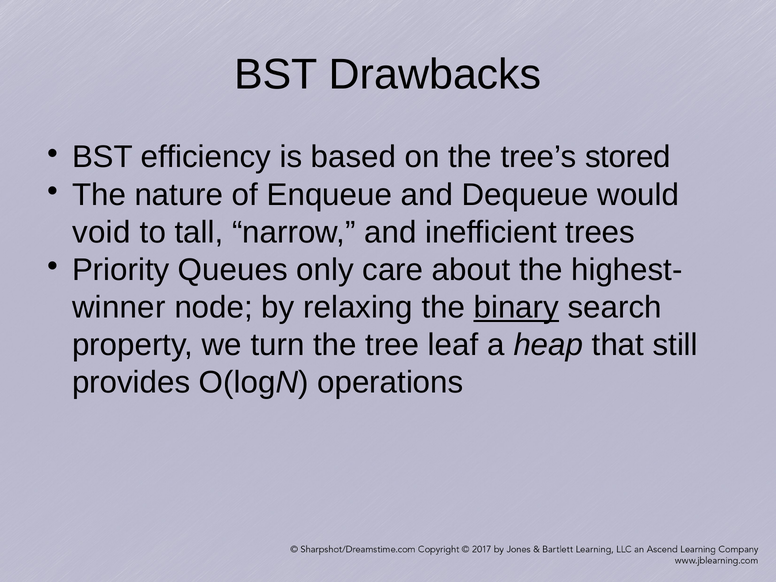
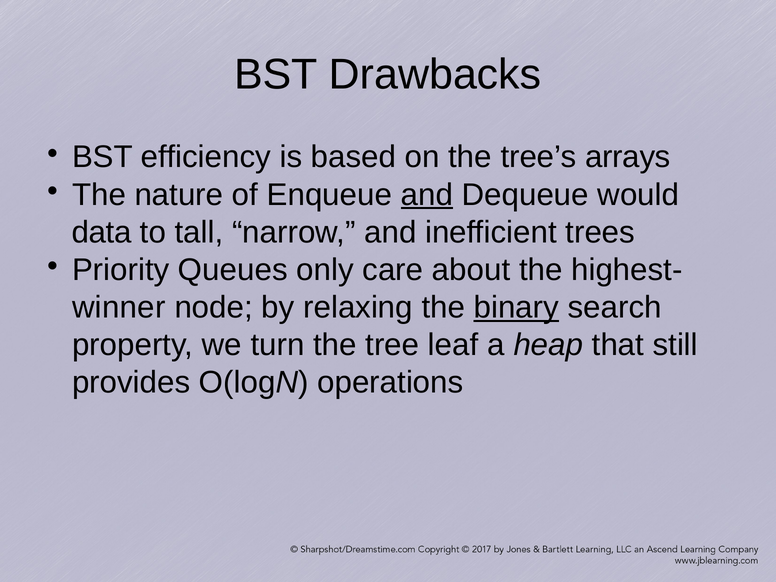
stored: stored -> arrays (628, 157)
and underline: none -> present (427, 195)
void: void -> data (102, 232)
